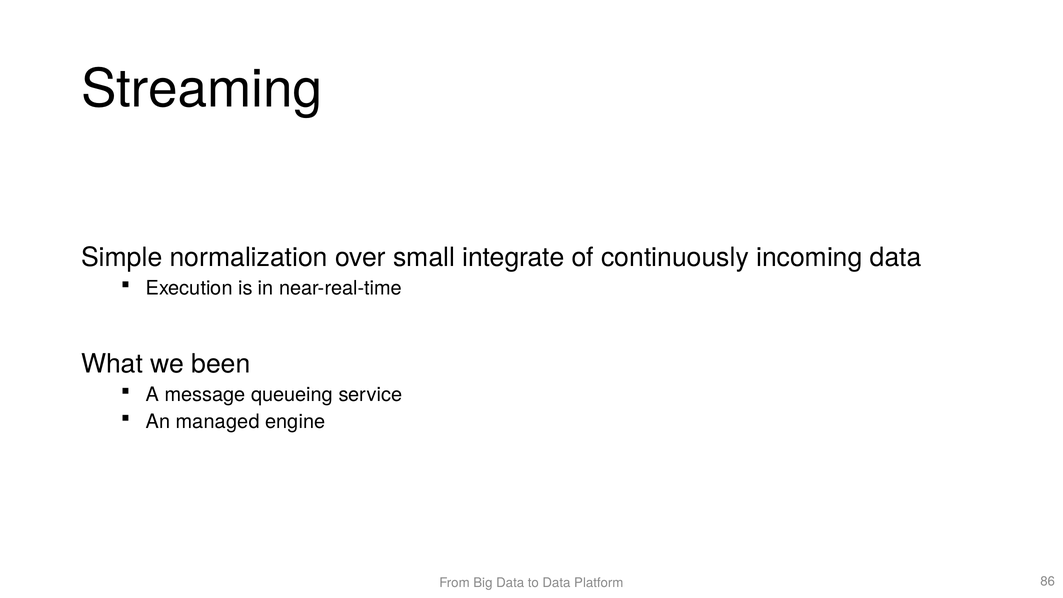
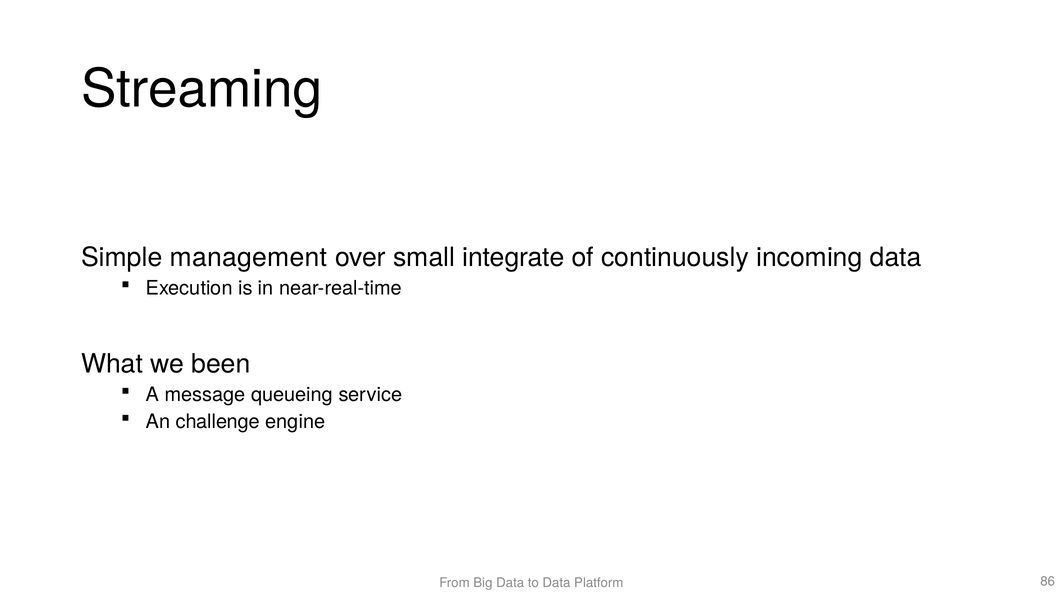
normalization: normalization -> management (249, 257)
managed: managed -> challenge (218, 422)
